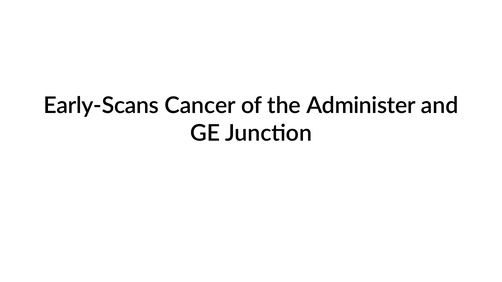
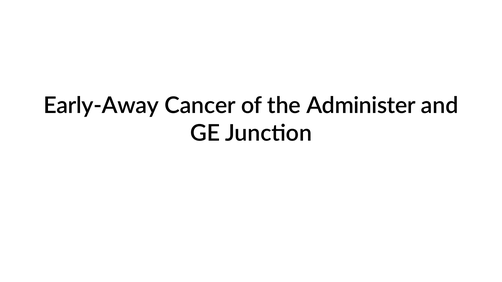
Early-Scans: Early-Scans -> Early-Away (101, 106)
